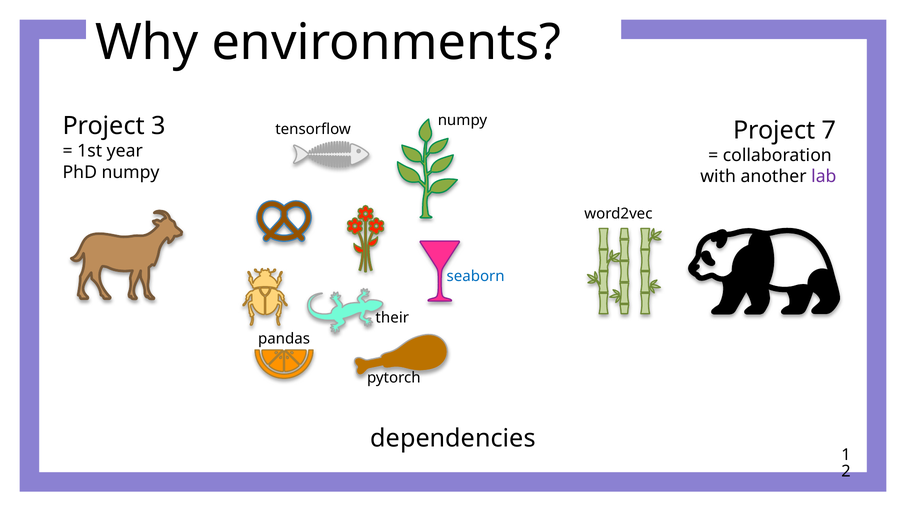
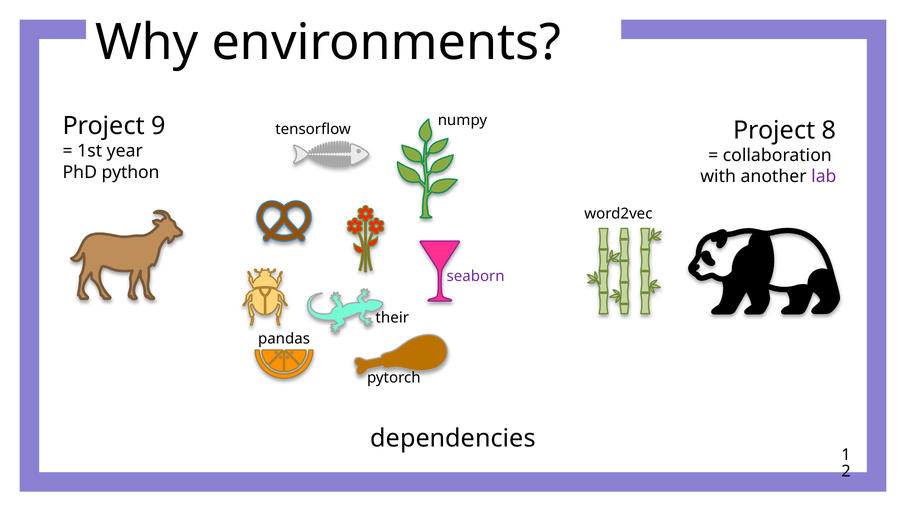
3: 3 -> 9 (159, 126)
7: 7 -> 8 (829, 130)
PhD numpy: numpy -> python (131, 172)
seaborn colour: blue -> purple (476, 276)
